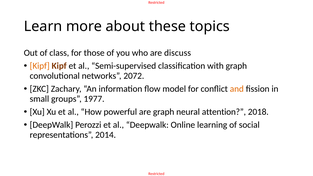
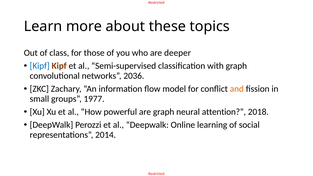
discuss: discuss -> deeper (178, 53)
Kipf colour: orange -> blue (40, 66)
2072: 2072 -> 2036 (134, 76)
